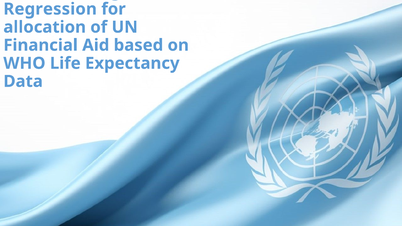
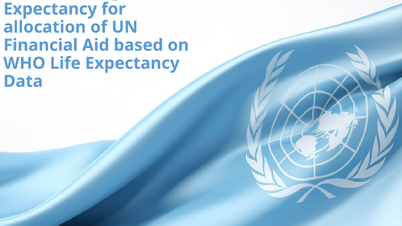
Regression: Regression -> Expectancy (50, 9)
